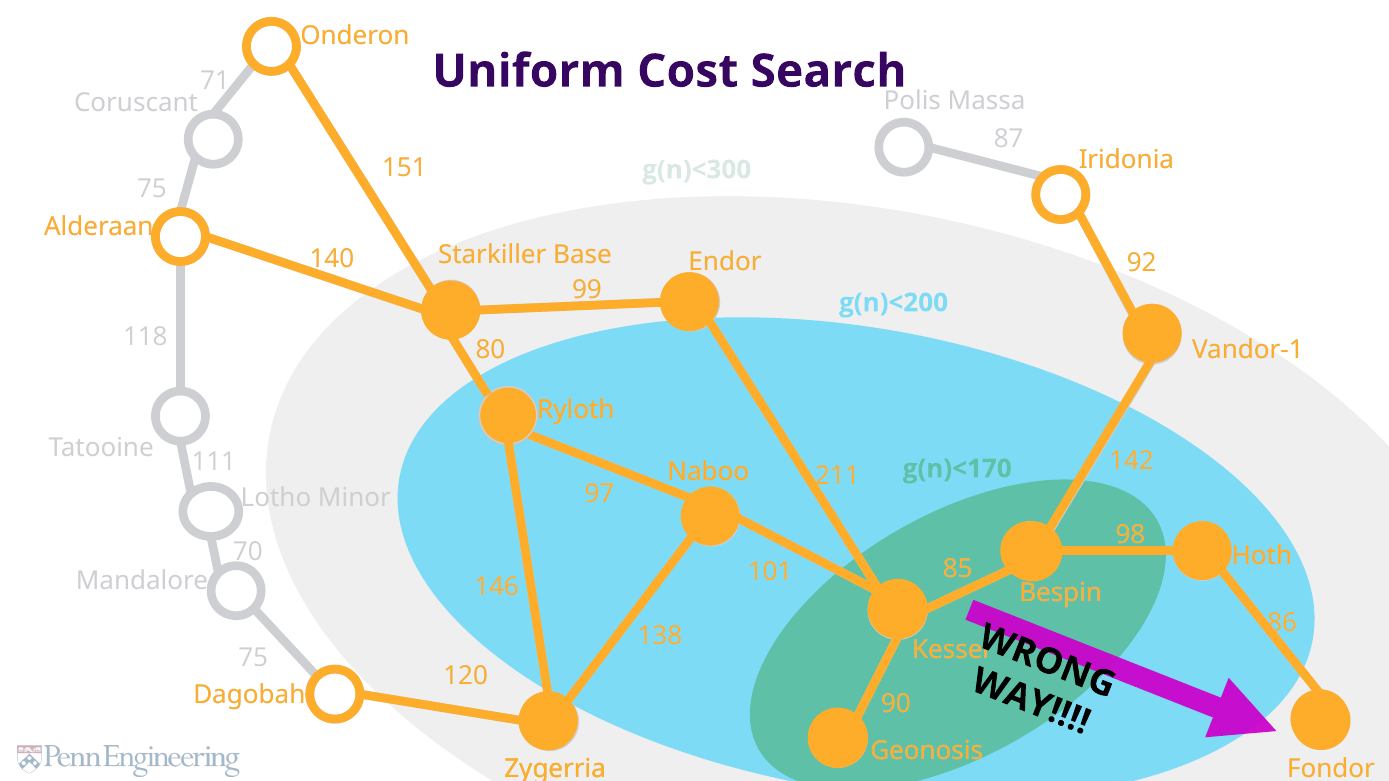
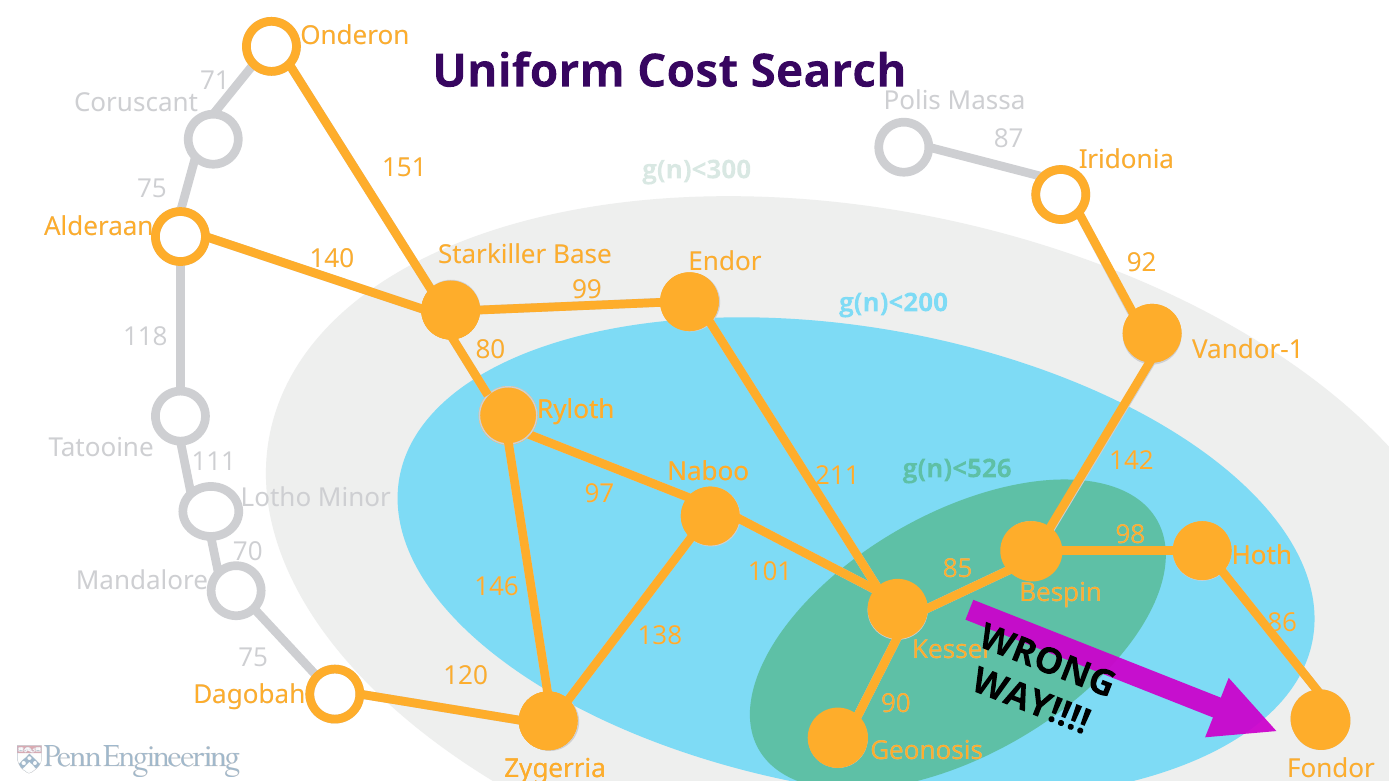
g(n)<170: g(n)<170 -> g(n)<526 (957, 469)
